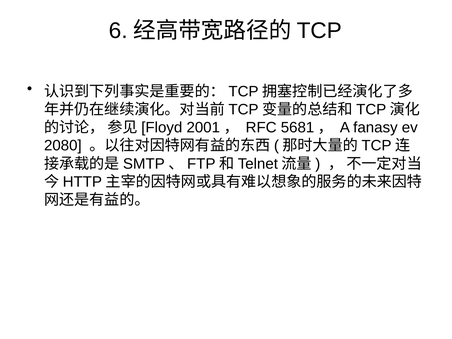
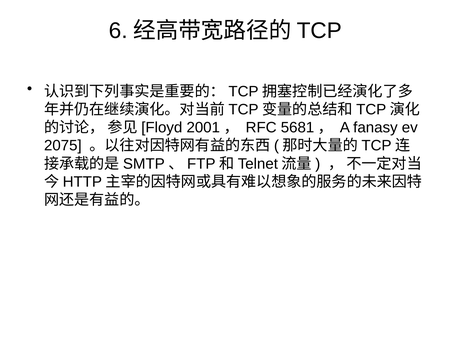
2080: 2080 -> 2075 (63, 146)
